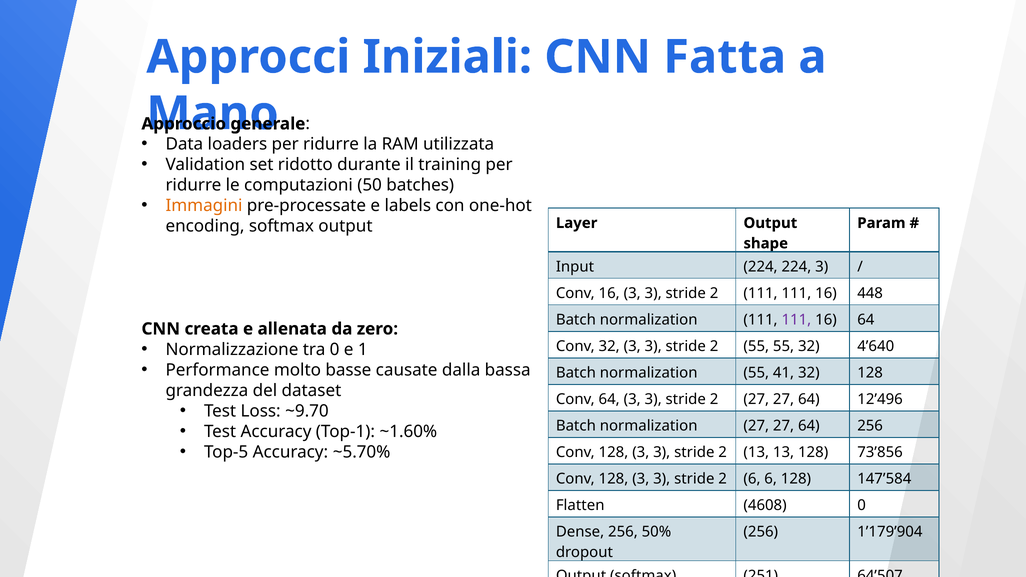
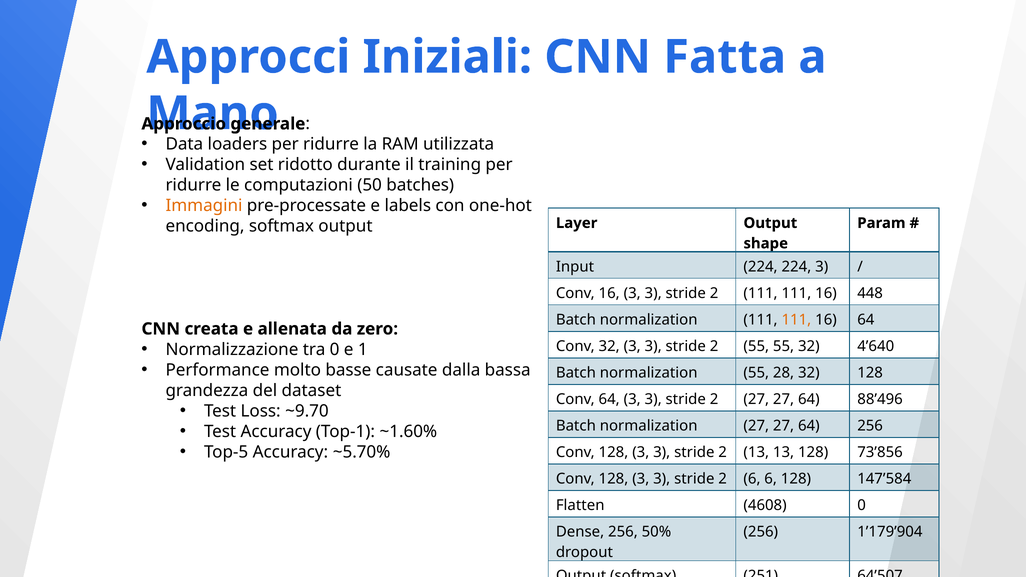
111 colour: purple -> orange (796, 320)
41: 41 -> 28 (784, 373)
12’496: 12’496 -> 88’496 (880, 399)
